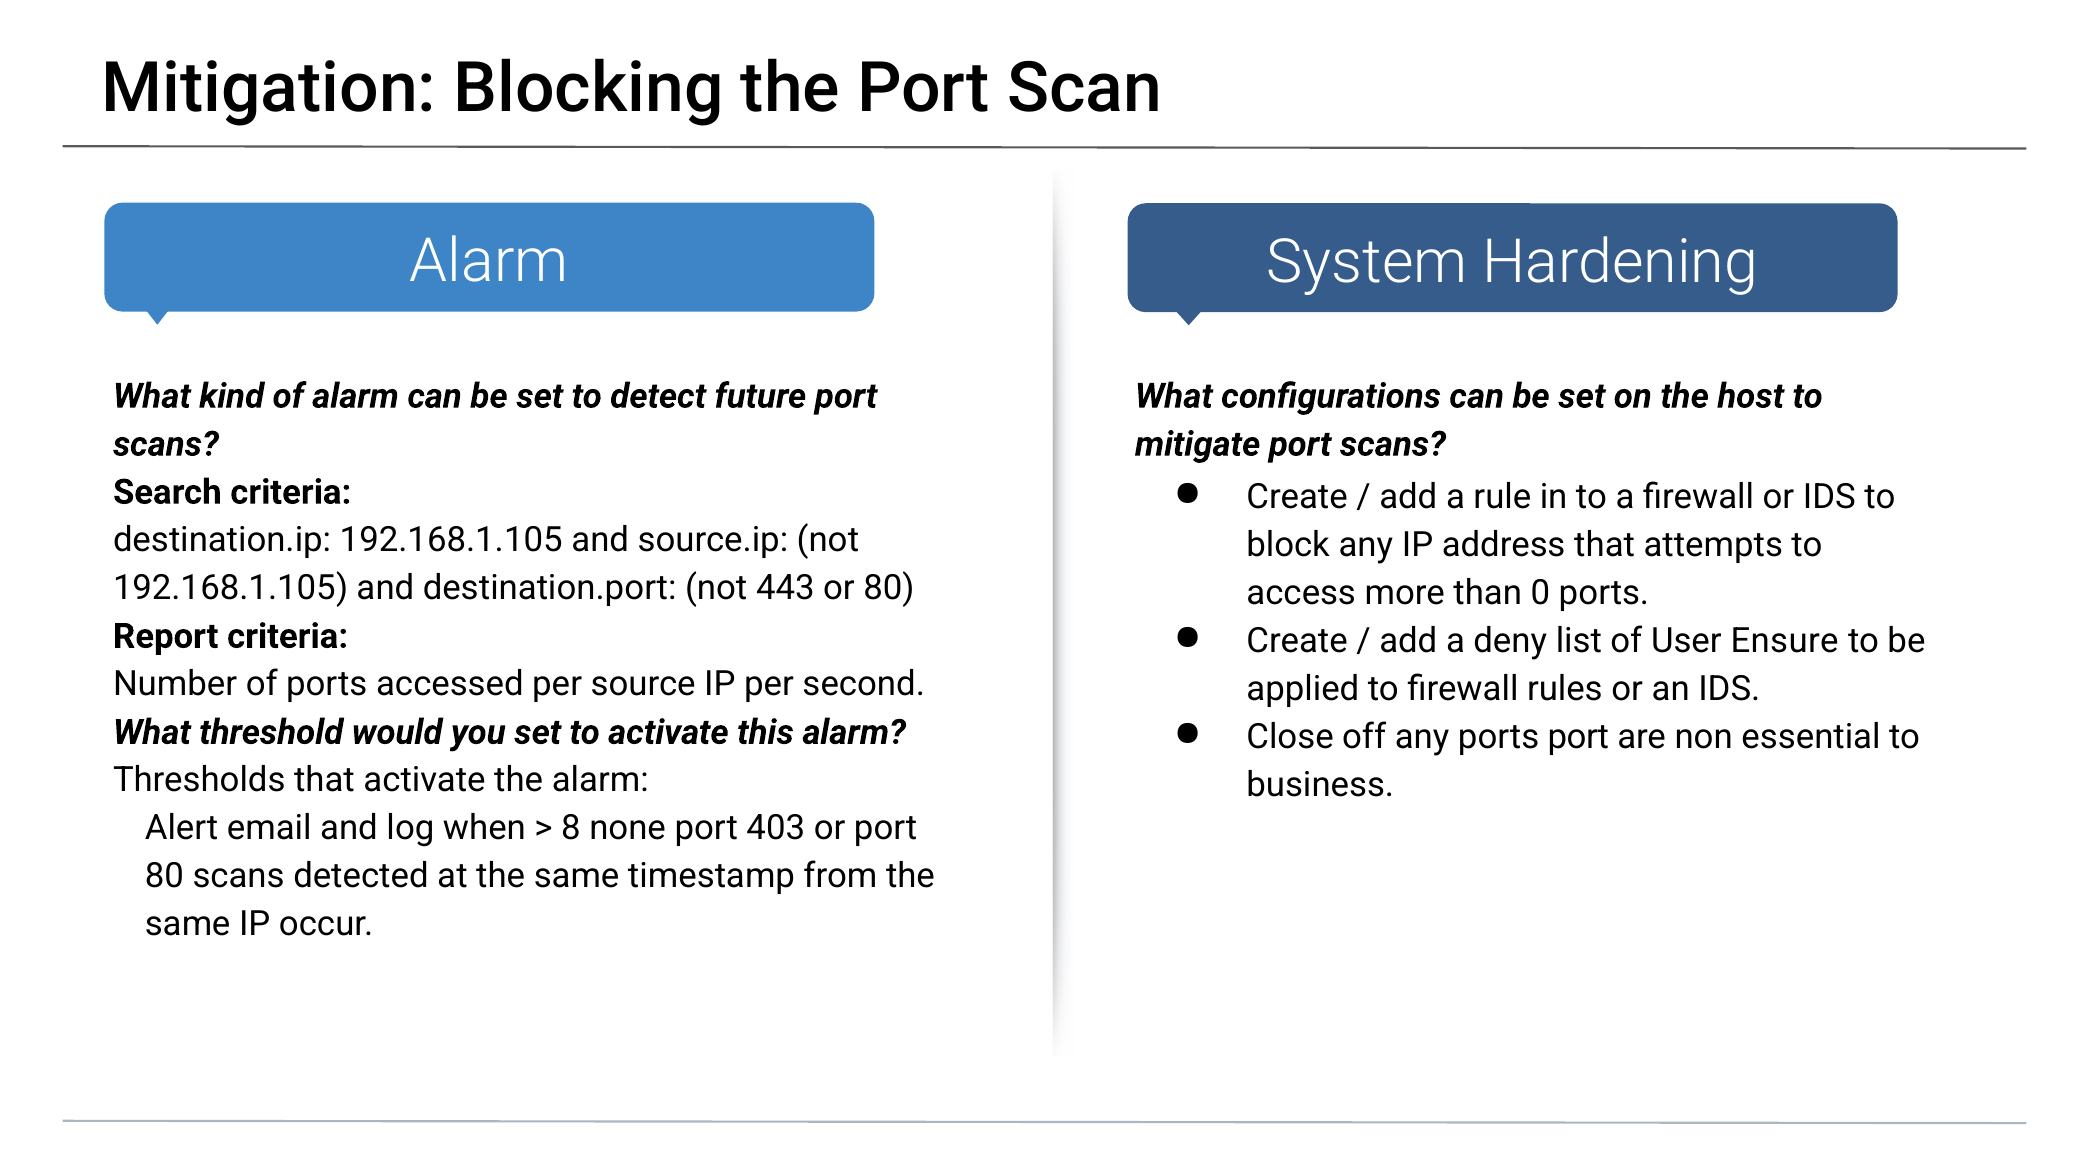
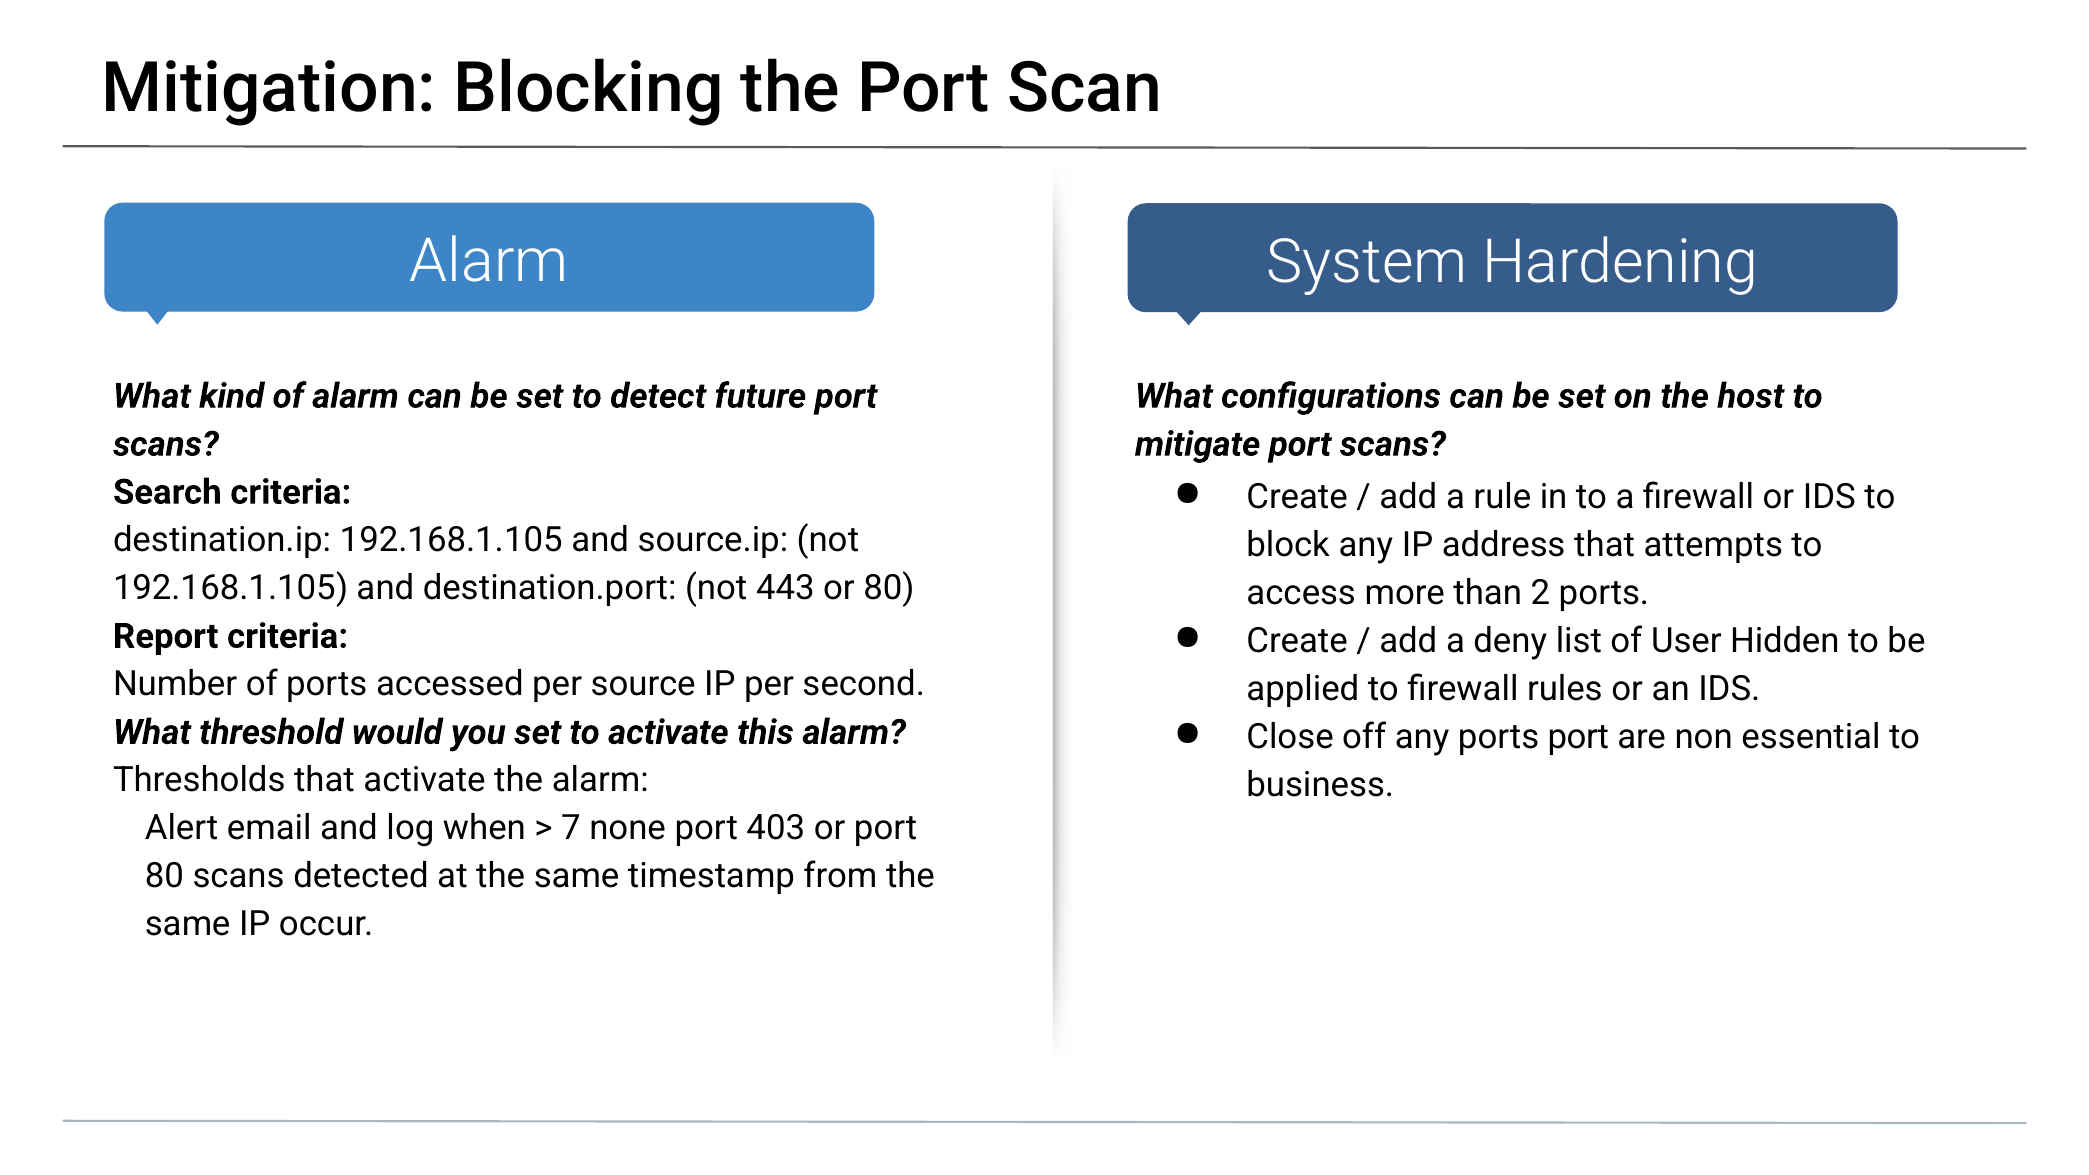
0: 0 -> 2 (1540, 593)
Ensure: Ensure -> Hidden (1785, 641)
8: 8 -> 7 (571, 828)
